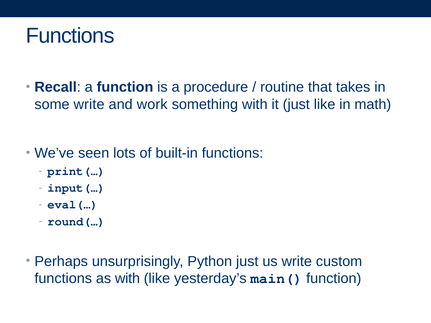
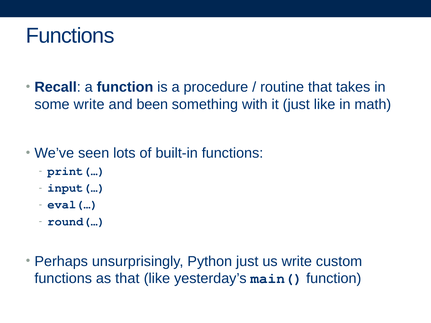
work: work -> been (152, 104)
as with: with -> that (127, 279)
